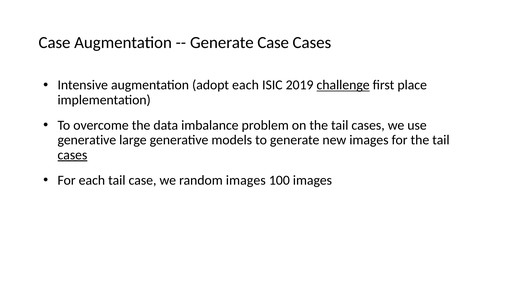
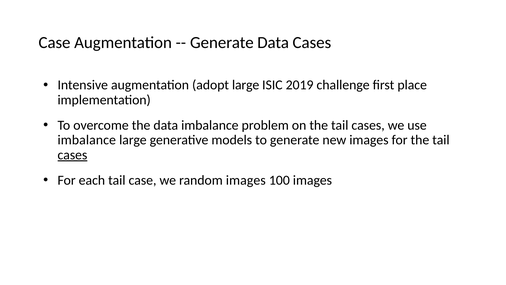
Generate Case: Case -> Data (273, 43)
adopt each: each -> large (246, 85)
challenge underline: present -> none (343, 85)
generative: generative -> imbalance (87, 140)
